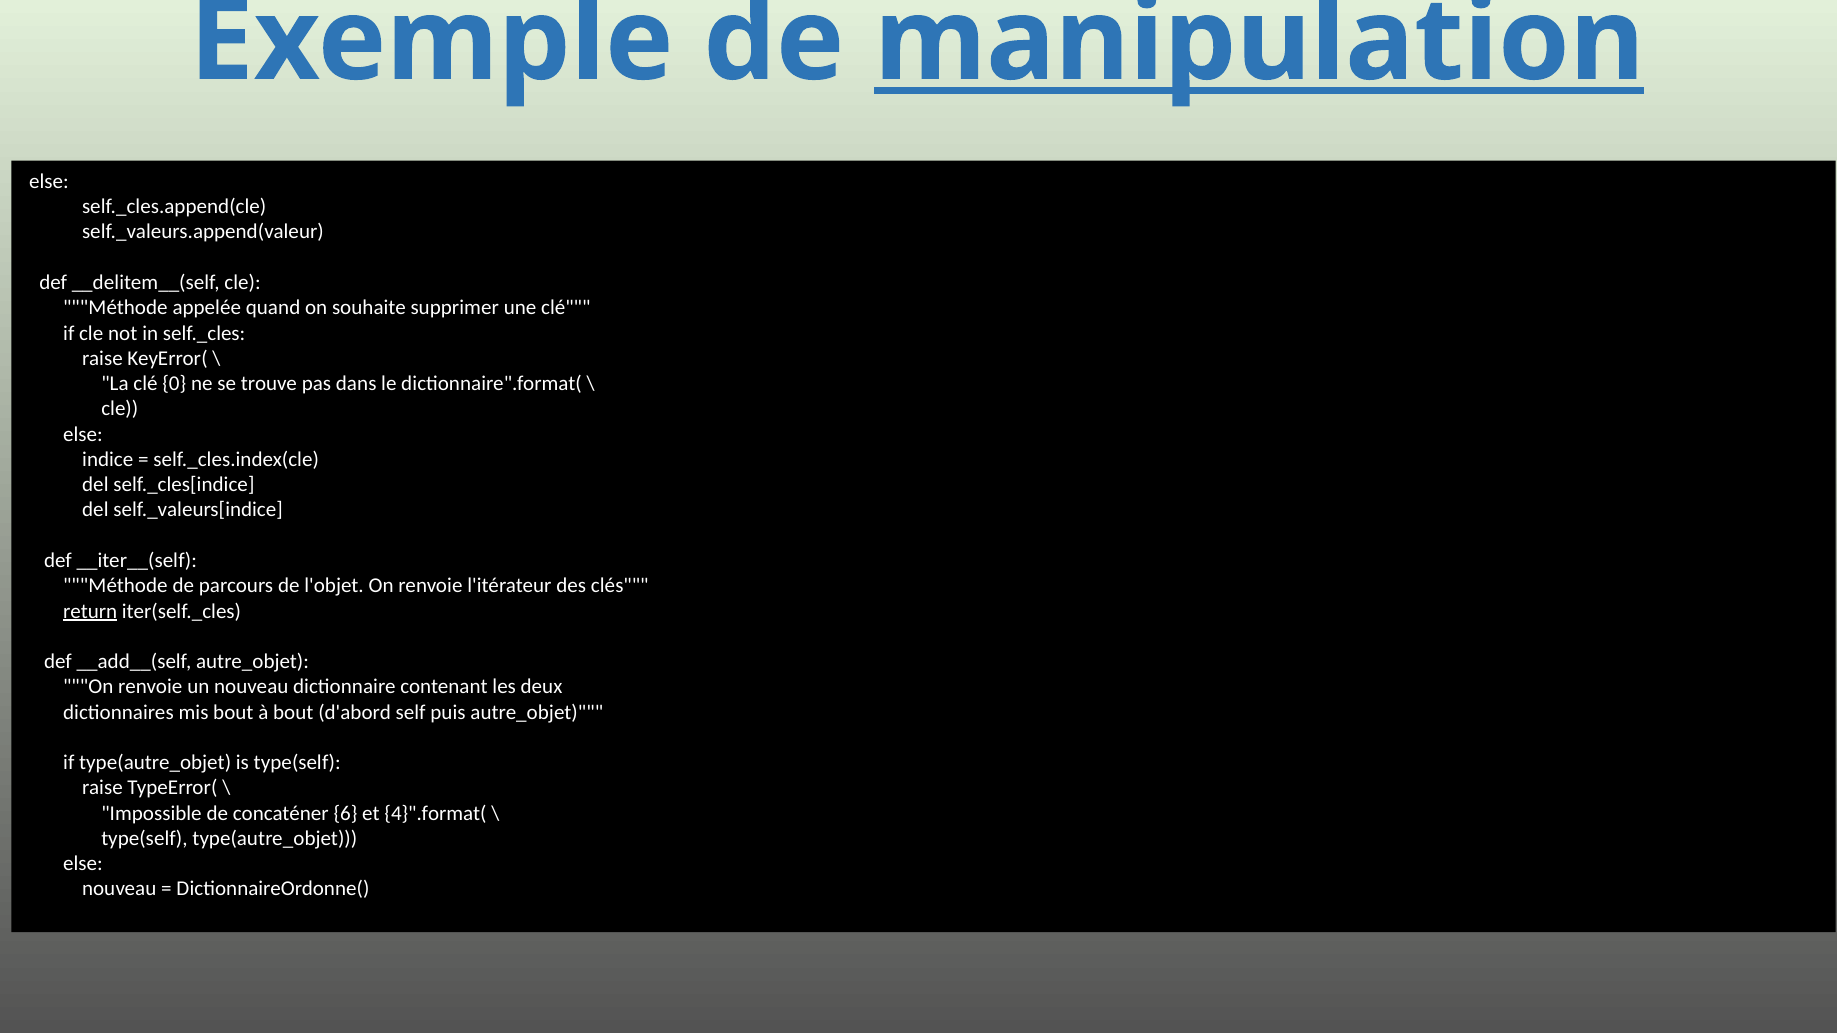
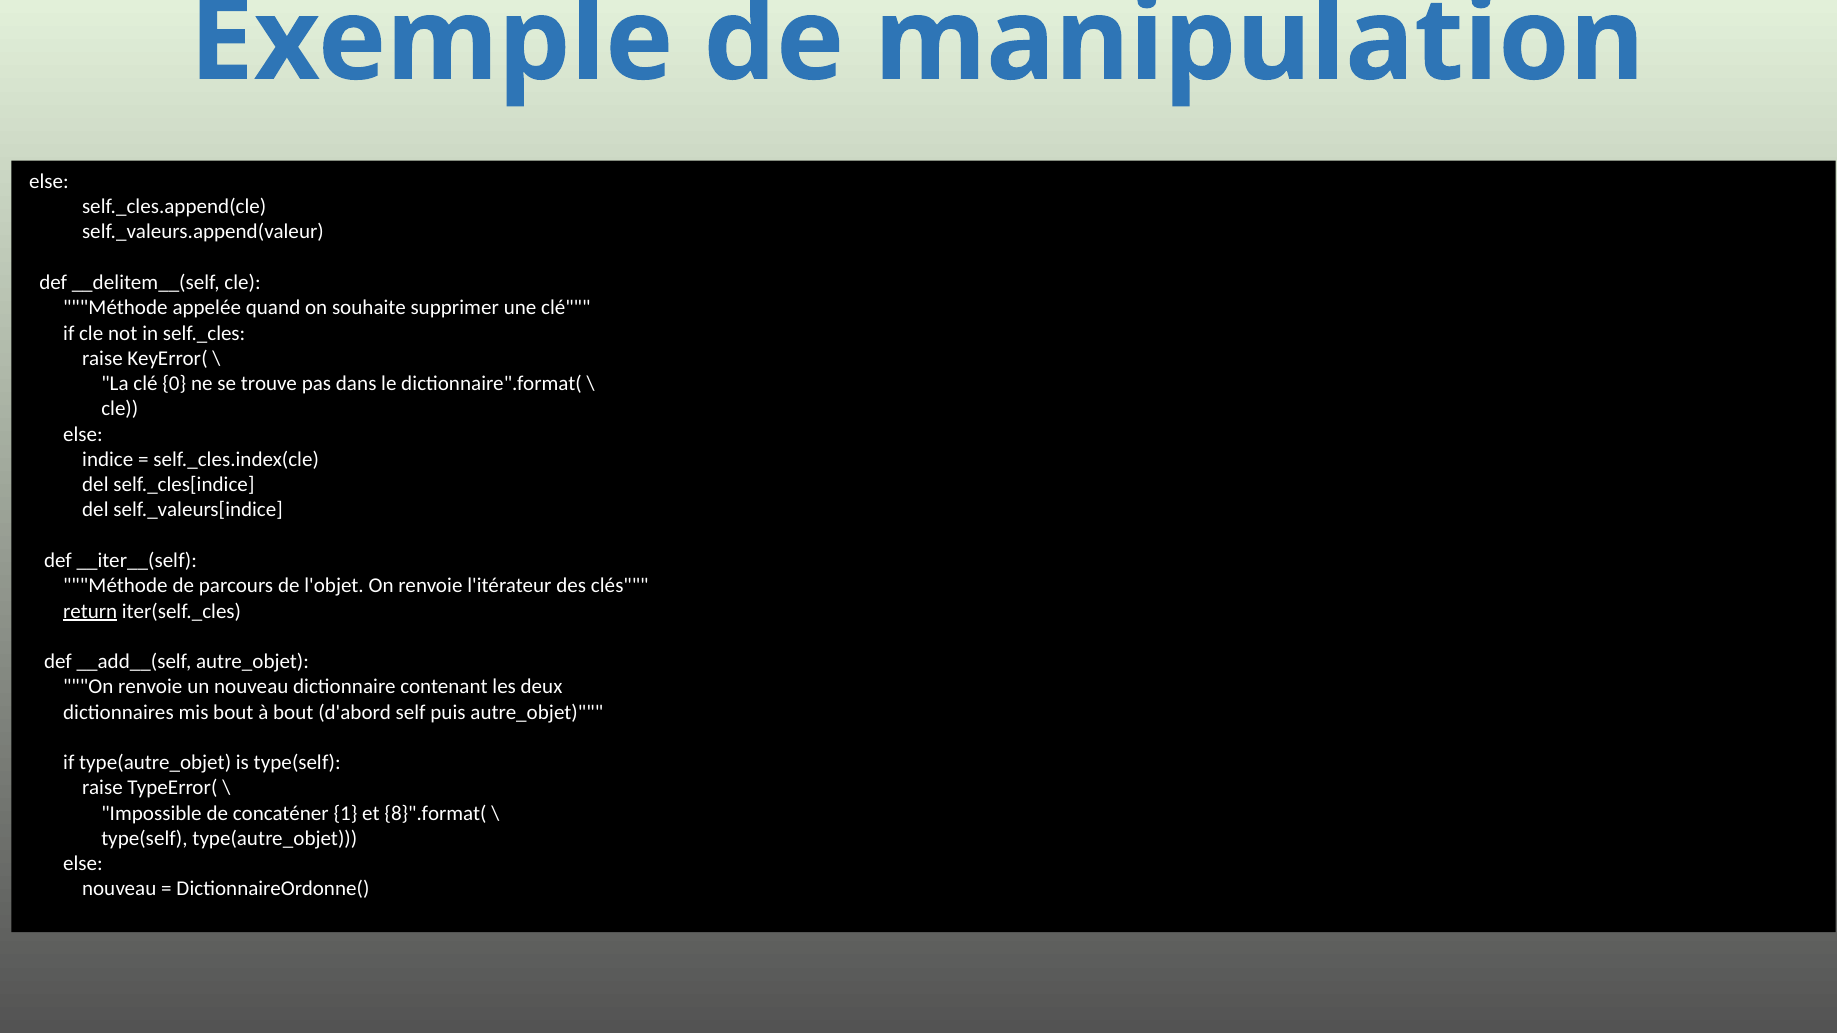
manipulation underline: present -> none (1259, 41)
6: 6 -> 1 (345, 813)
4}".format(: 4}".format( -> 8}".format( (435, 813)
